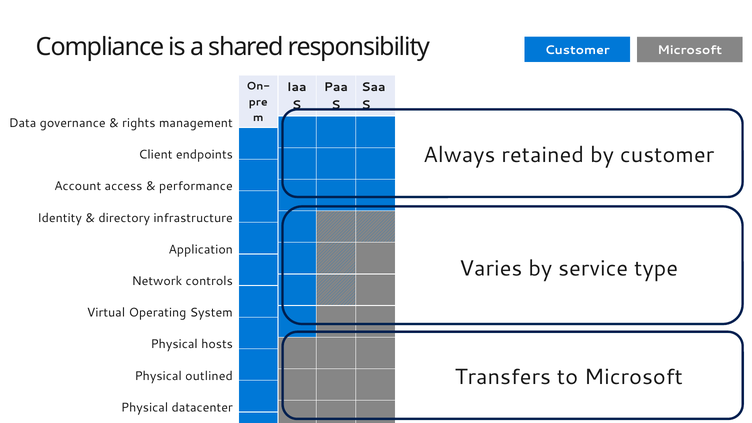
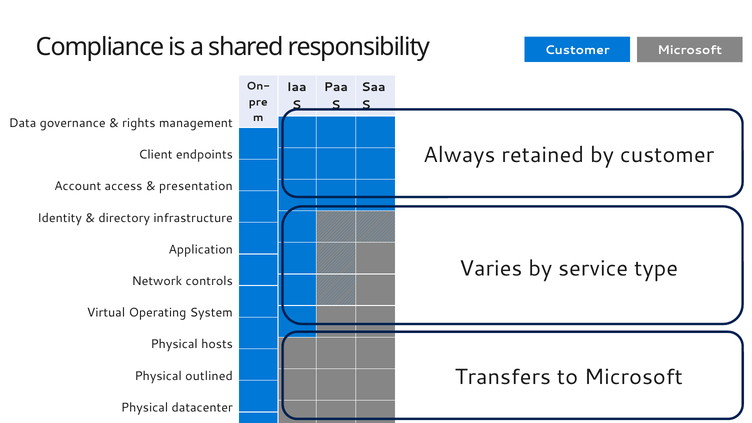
performance: performance -> presentation (196, 186)
